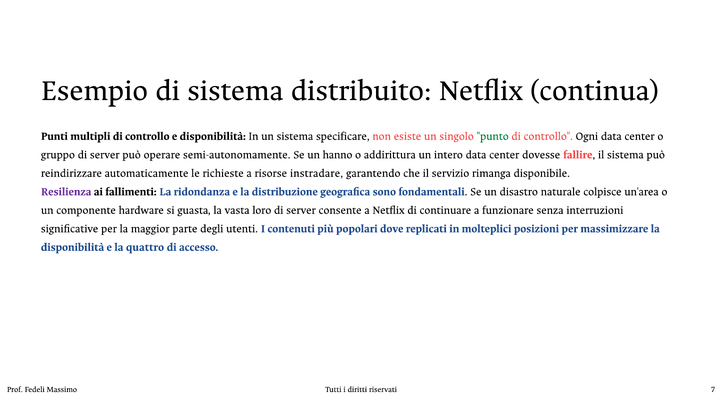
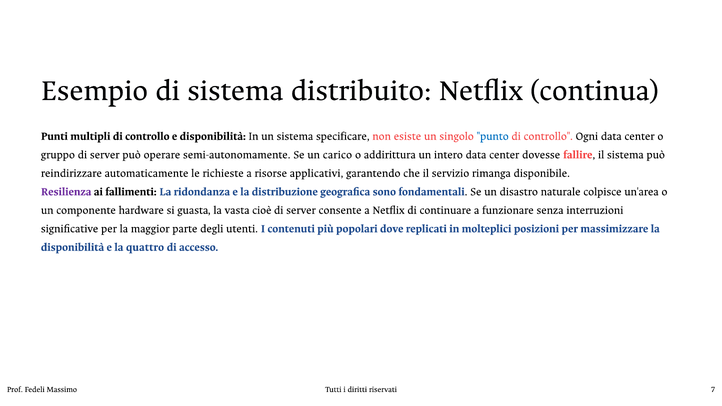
punto colour: green -> blue (493, 136)
hanno: hanno -> carico (337, 155)
instradare: instradare -> applicativi (317, 173)
loro: loro -> cioè (262, 210)
